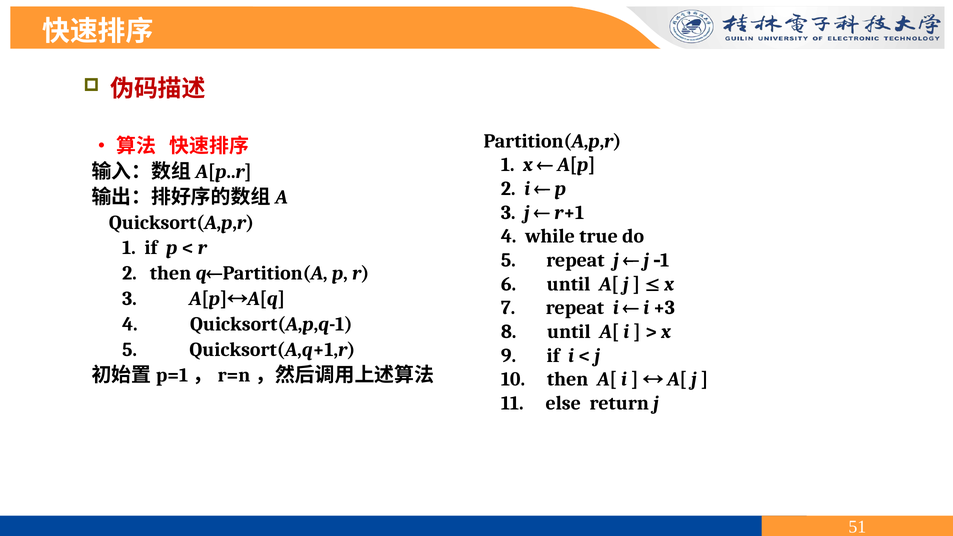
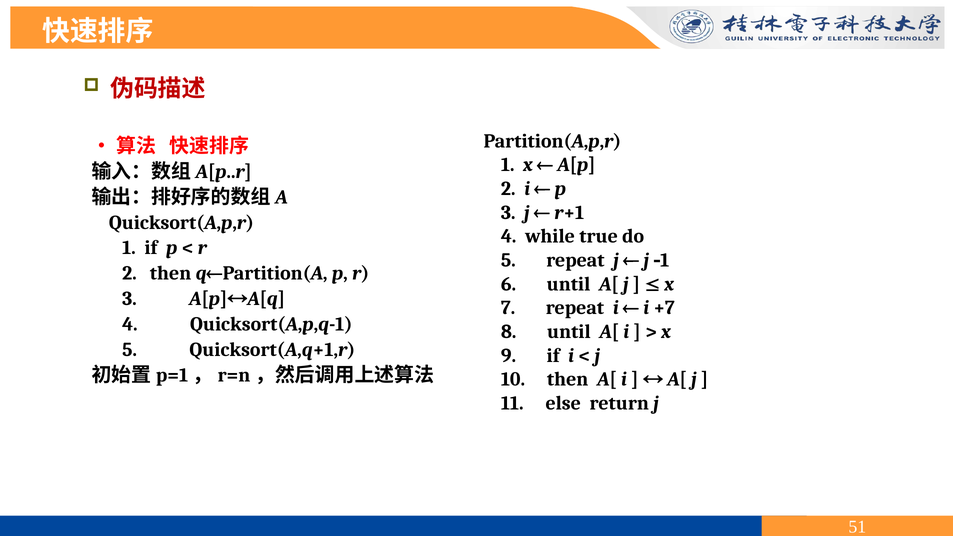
+3: +3 -> +7 (664, 308)
